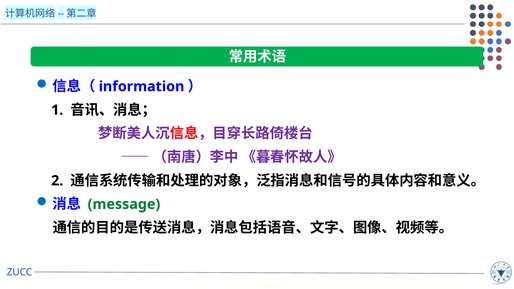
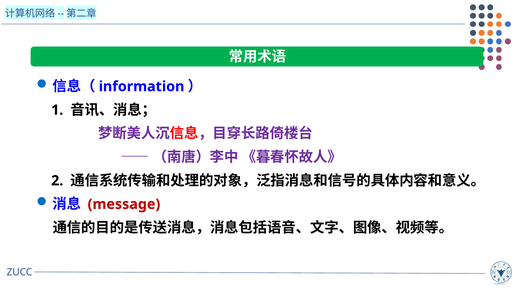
message colour: green -> red (124, 204)
